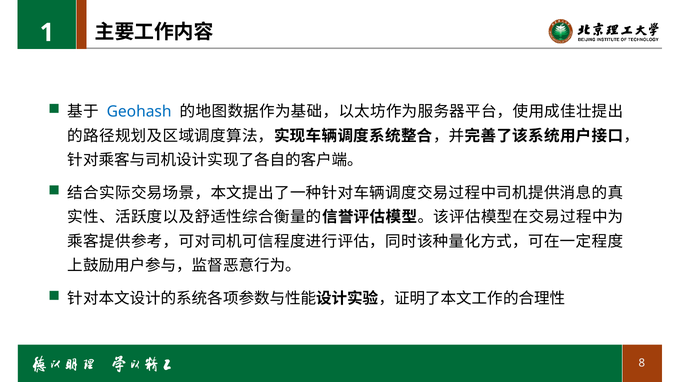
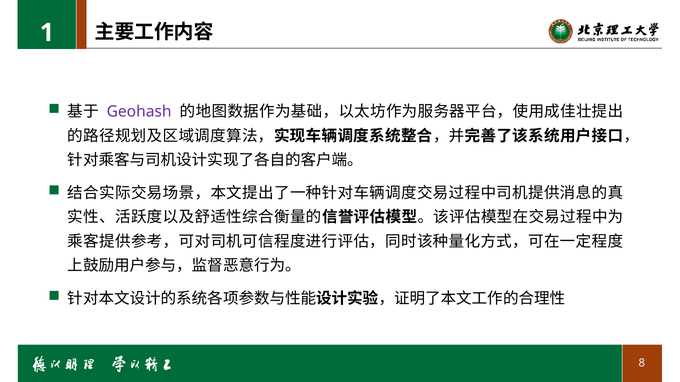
Geohash colour: blue -> purple (139, 112)
